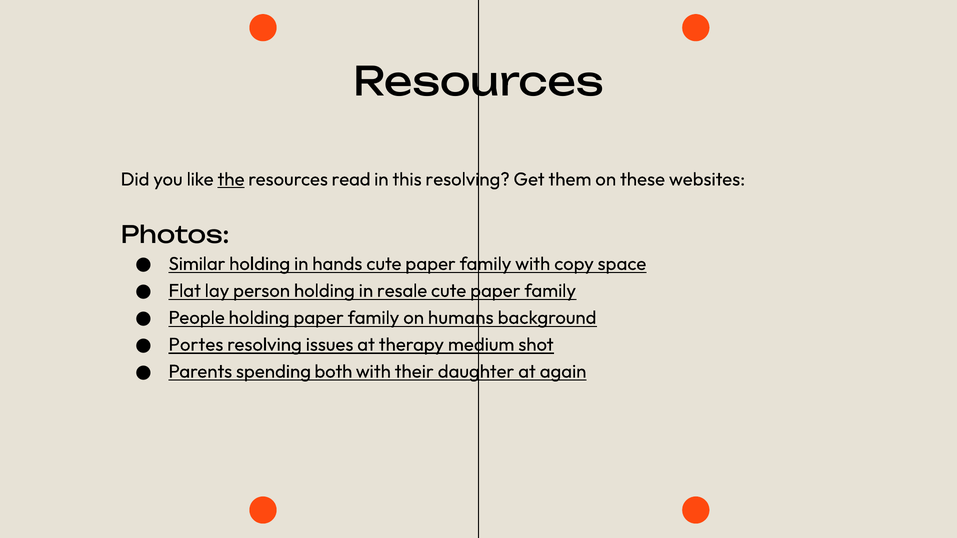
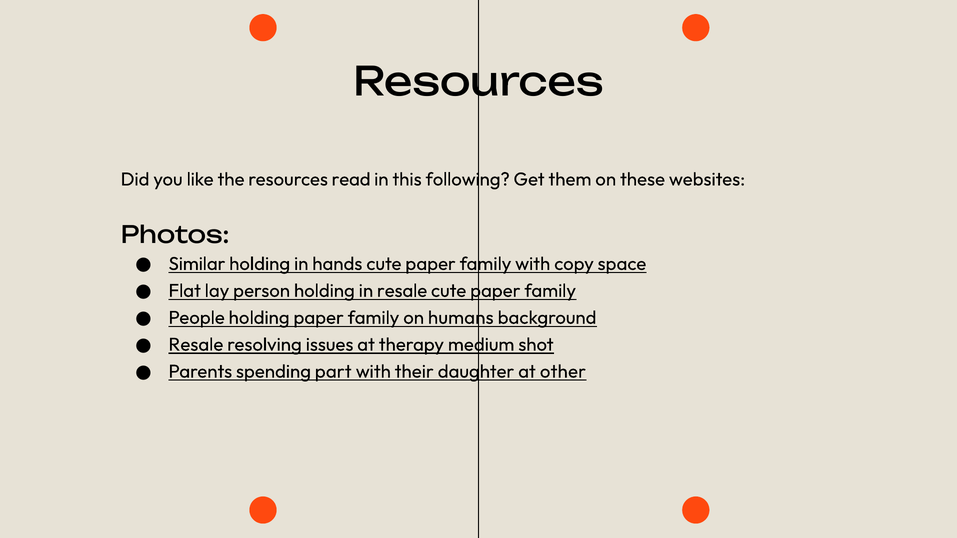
the underline: present -> none (231, 179)
this resolving: resolving -> following (468, 179)
Portes: Portes -> Resale (196, 345)
both: both -> part (333, 372)
again: again -> other (563, 372)
